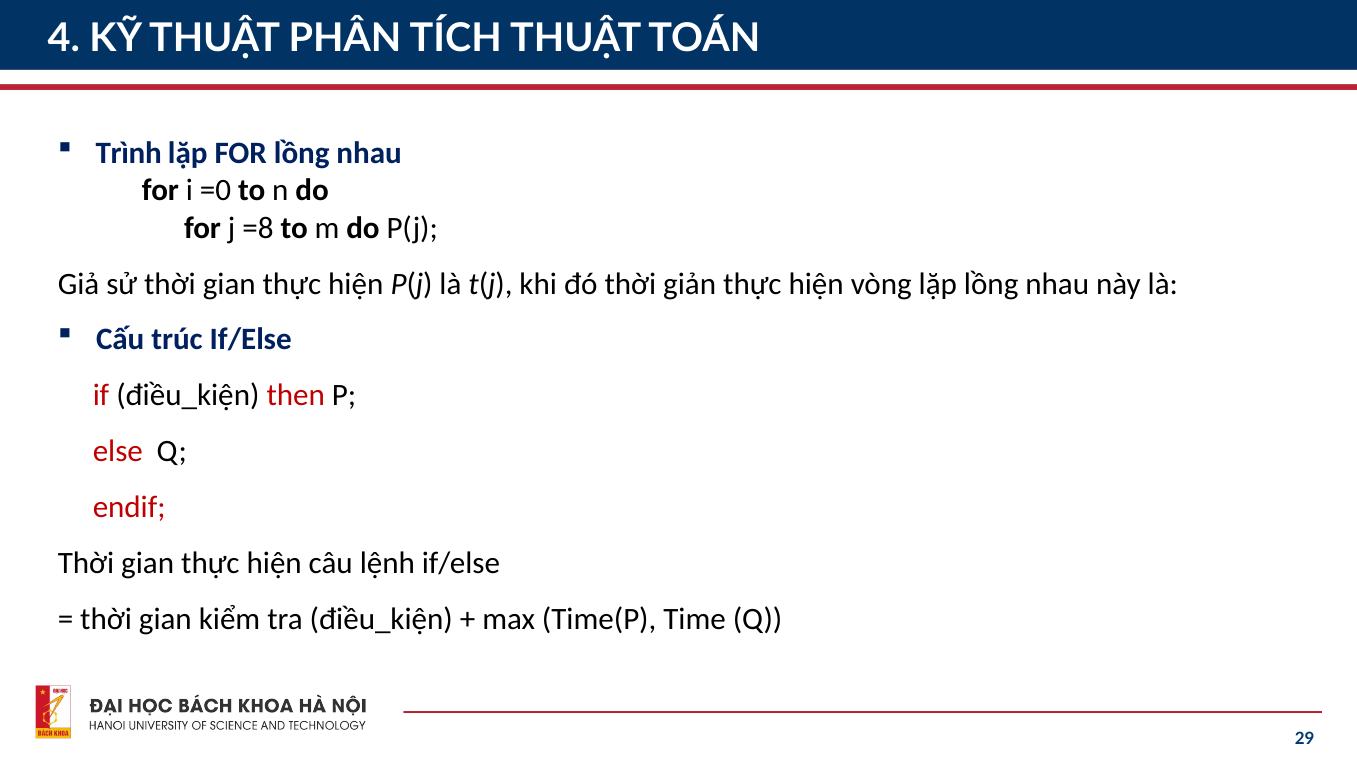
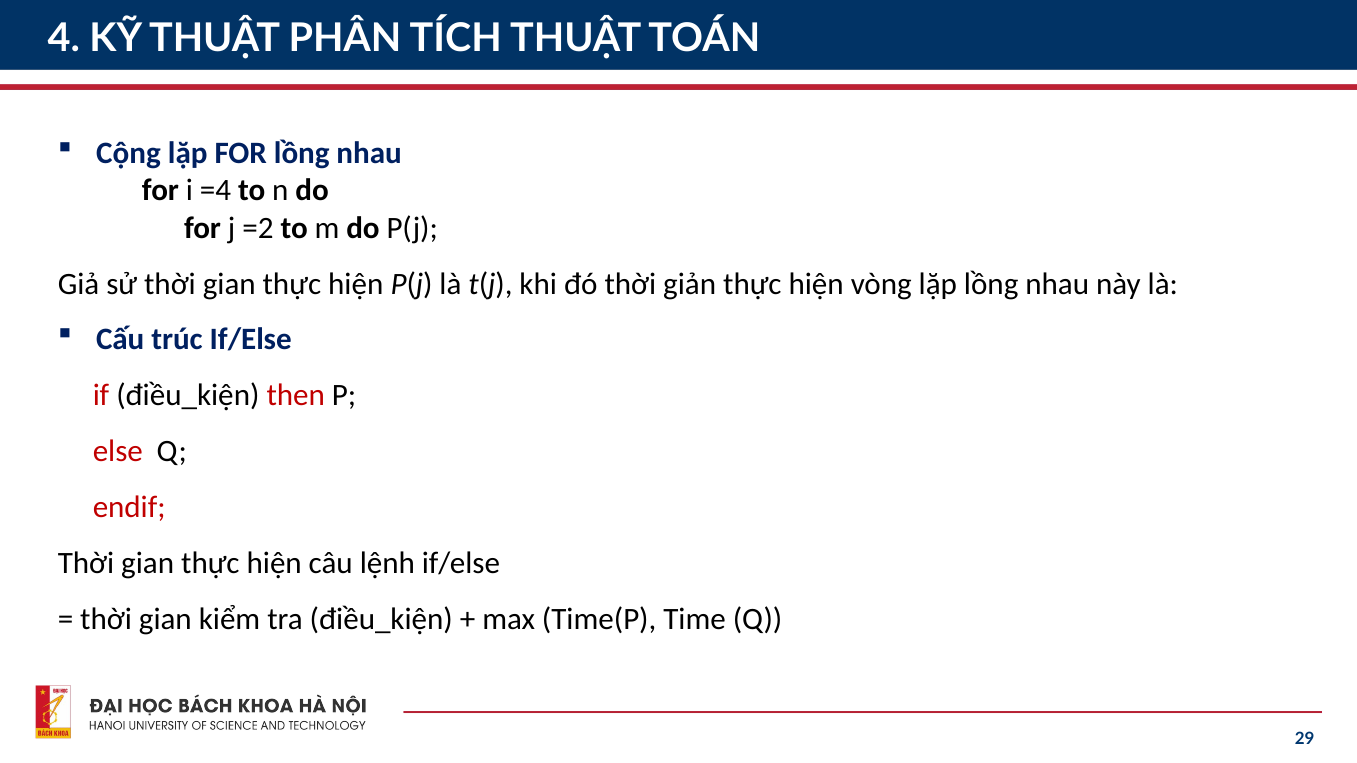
Trình: Trình -> Cộng (128, 153)
=0: =0 -> =4 (216, 191)
=8: =8 -> =2 (258, 228)
